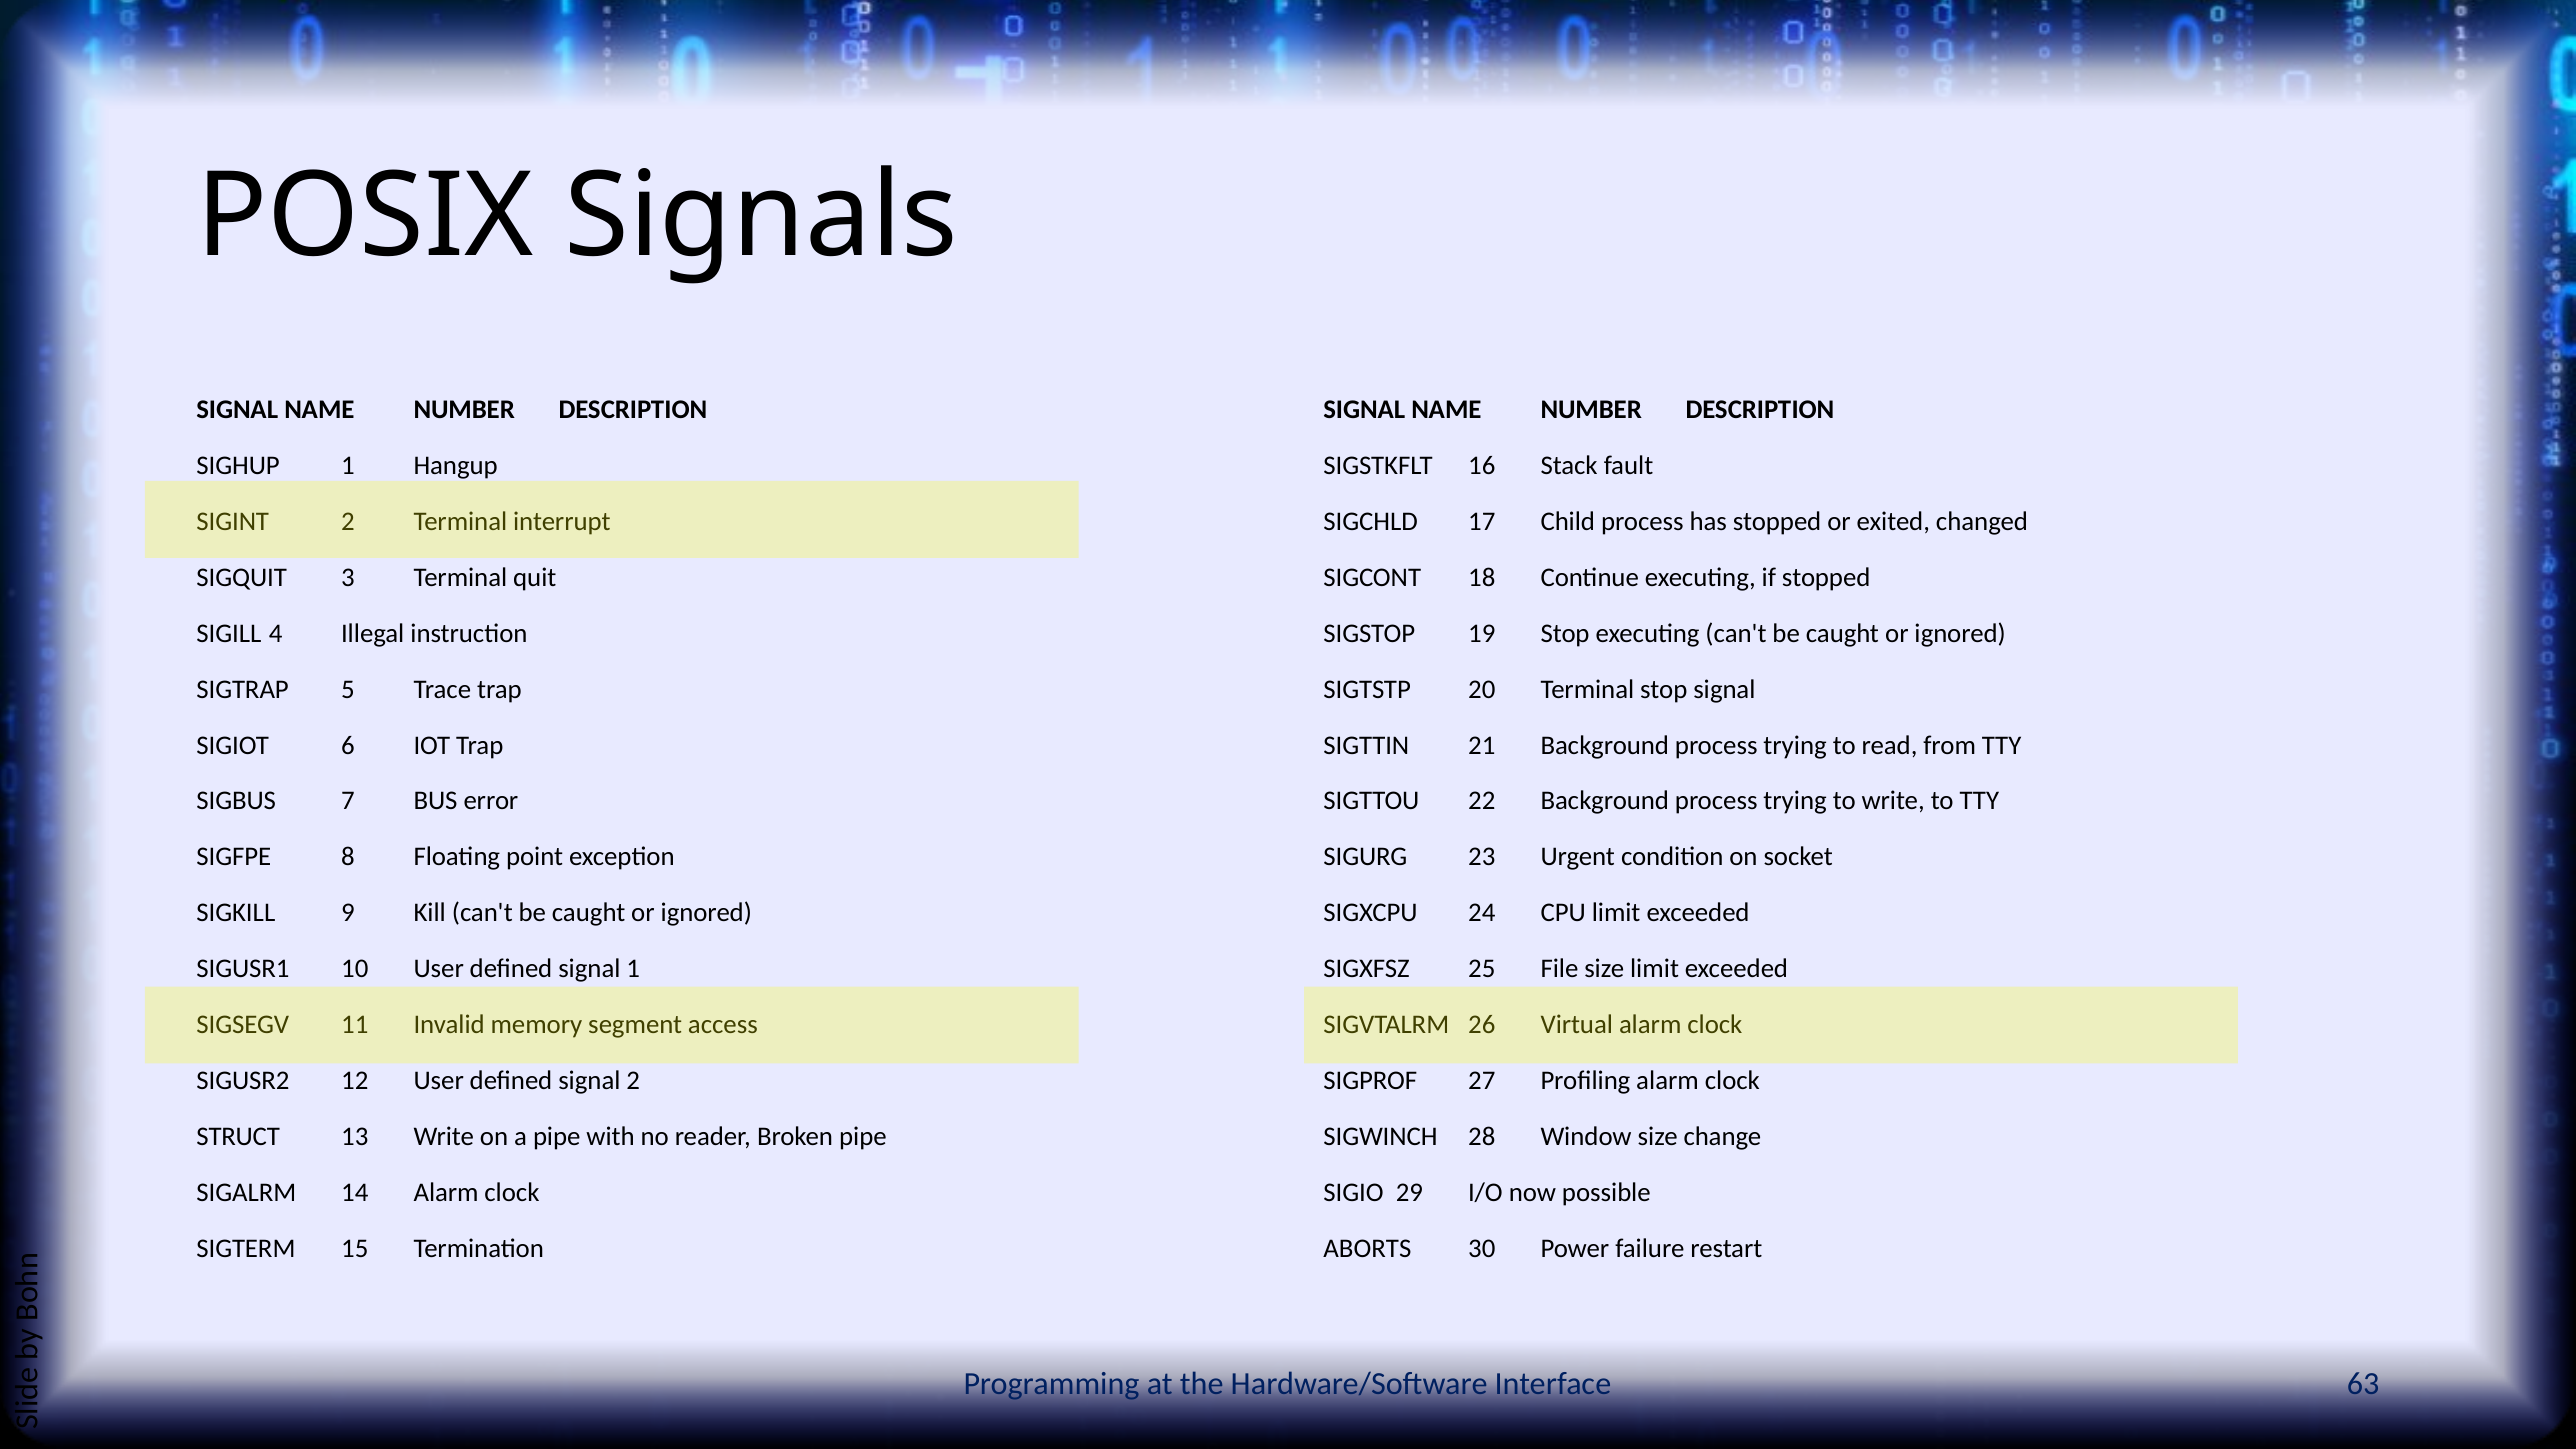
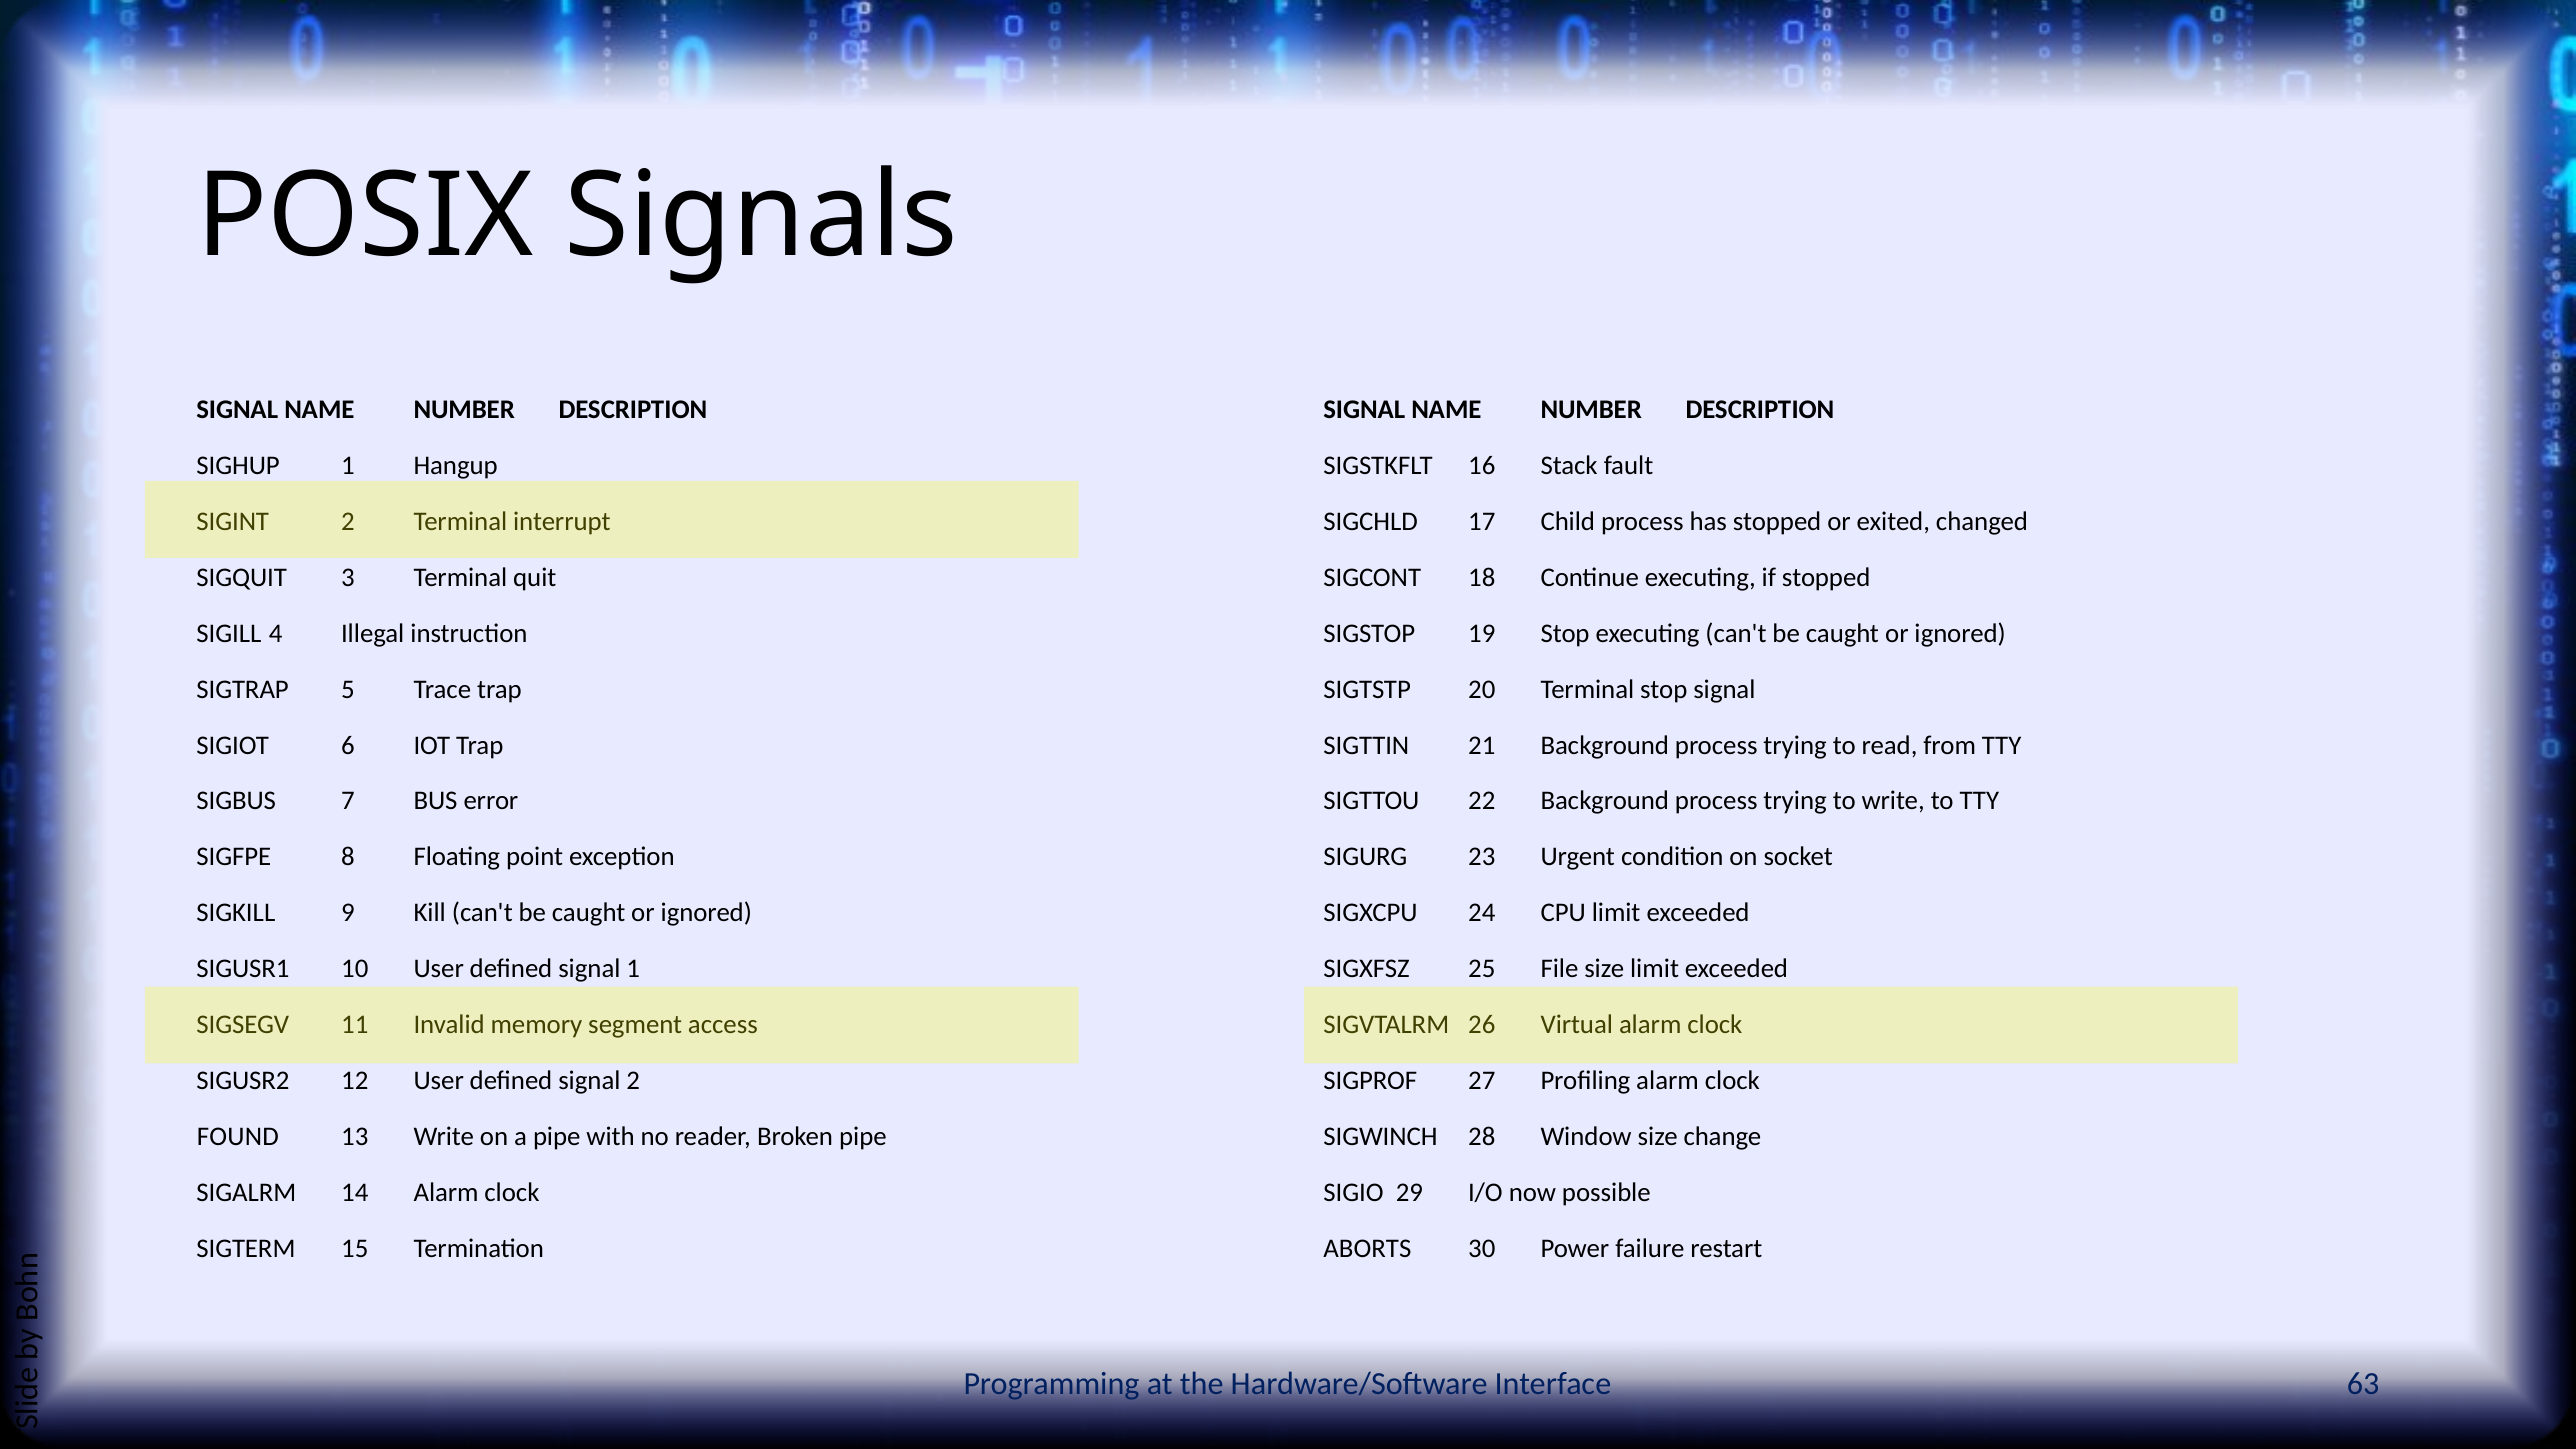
STRUCT: STRUCT -> FOUND (238, 1136)
